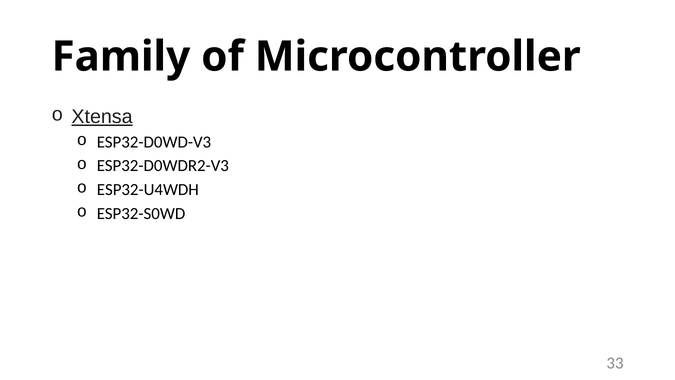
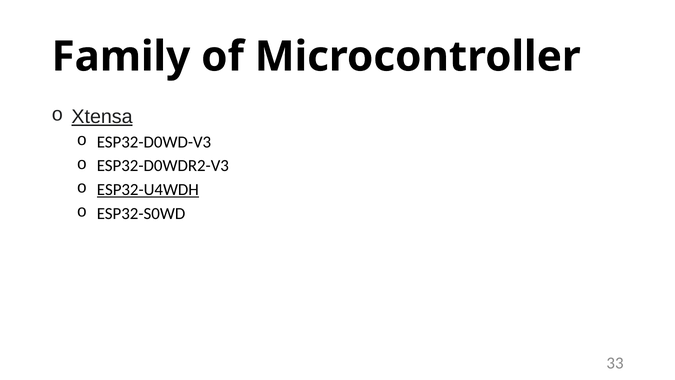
ESP32-U4WDH underline: none -> present (148, 190)
